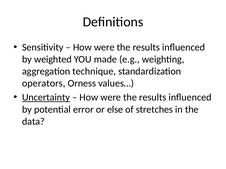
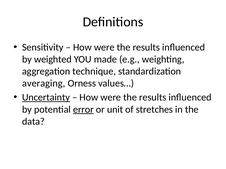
operators: operators -> averaging (44, 84)
error underline: none -> present (83, 110)
else: else -> unit (115, 110)
